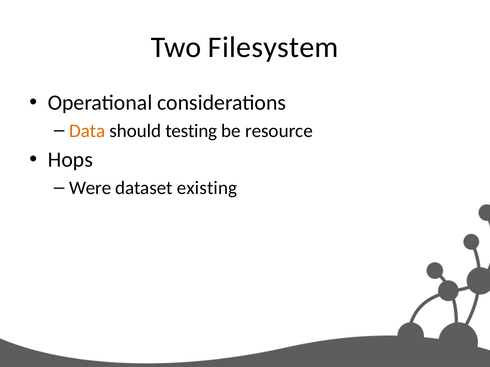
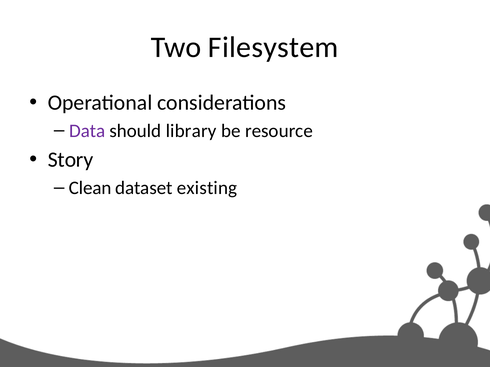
Data colour: orange -> purple (87, 131)
testing: testing -> library (191, 131)
Hops: Hops -> Story (71, 160)
Were: Were -> Clean (90, 188)
